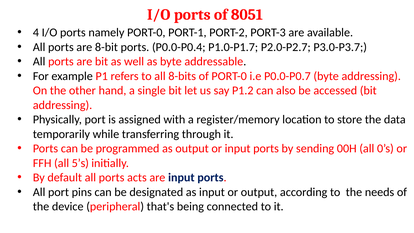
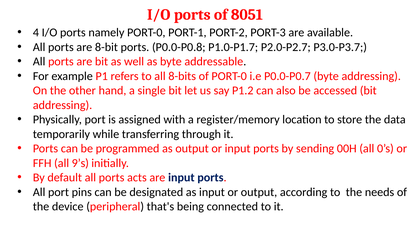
P0.0-P0.4: P0.0-P0.4 -> P0.0-P0.8 (179, 47)
5’s: 5’s -> 9’s (80, 163)
